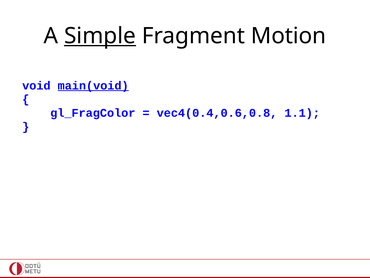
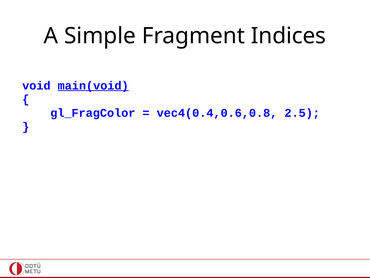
Simple underline: present -> none (100, 36)
Motion: Motion -> Indices (288, 36)
1.1: 1.1 -> 2.5 (302, 113)
